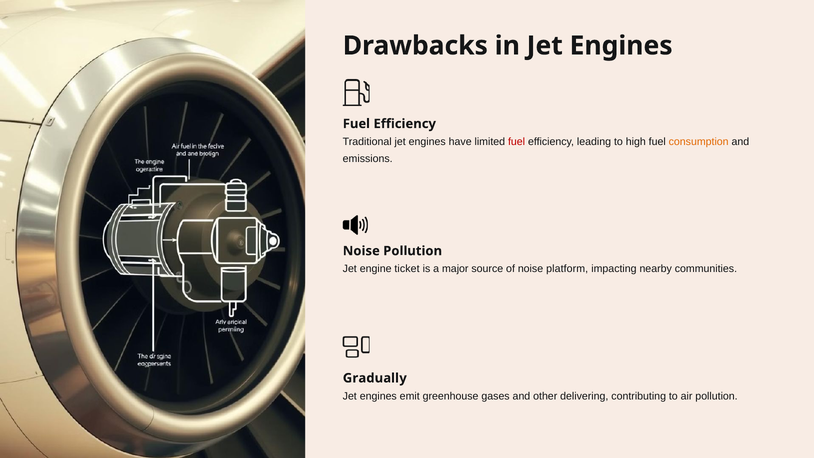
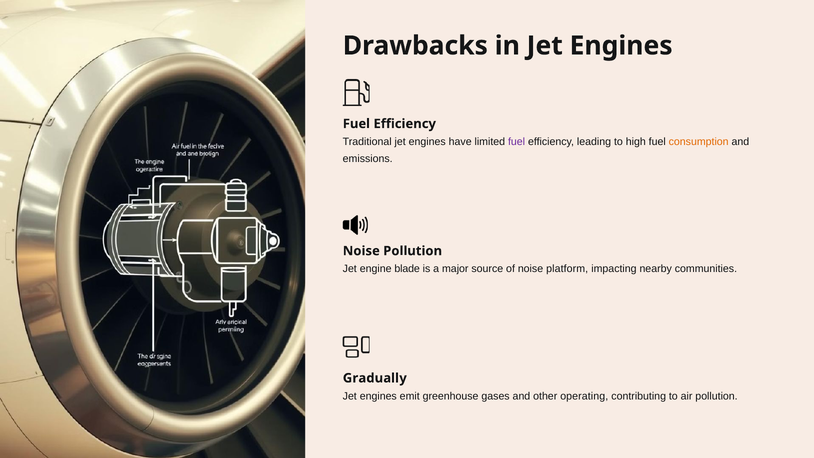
fuel colour: red -> purple (517, 142)
ticket: ticket -> blade (407, 269)
delivering: delivering -> operating (584, 396)
